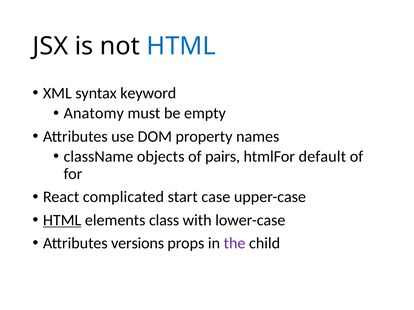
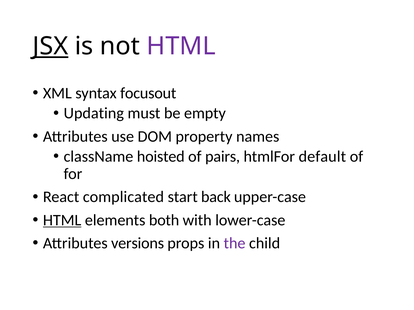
JSX underline: none -> present (50, 46)
HTML colour: blue -> purple (181, 46)
keyword: keyword -> focusout (148, 93)
Anatomy: Anatomy -> Updating (94, 114)
objects: objects -> hoisted (161, 157)
case: case -> back (216, 197)
class: class -> both (164, 220)
